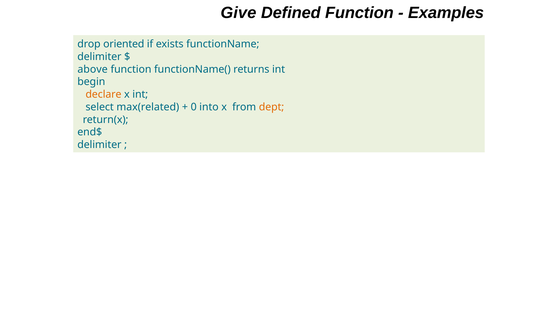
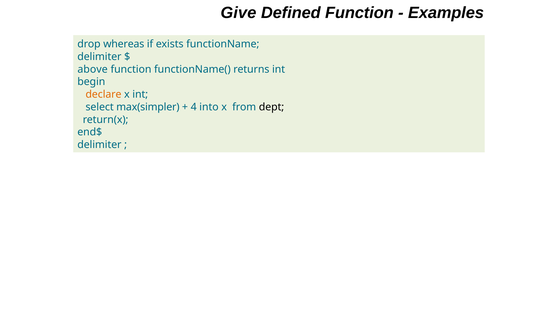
oriented: oriented -> whereas (124, 44)
max(related: max(related -> max(simpler (148, 107)
0: 0 -> 4 (194, 107)
dept colour: orange -> black (272, 107)
